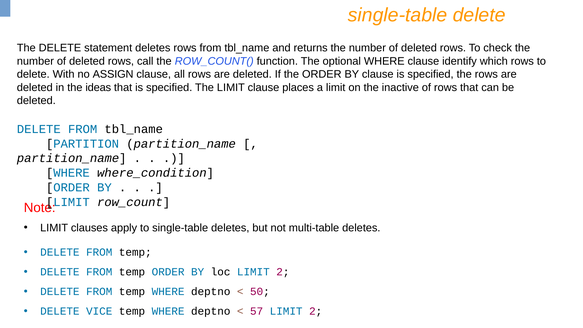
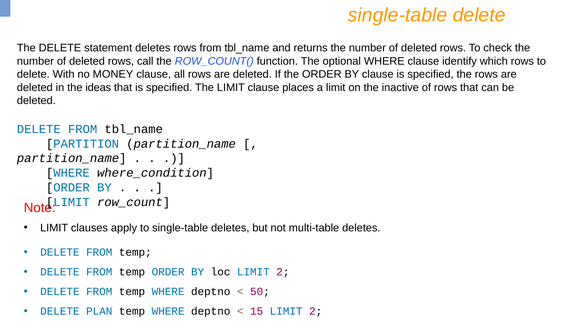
ASSIGN: ASSIGN -> MONEY (113, 74)
VICE: VICE -> PLAN (99, 311)
57: 57 -> 15 (257, 311)
